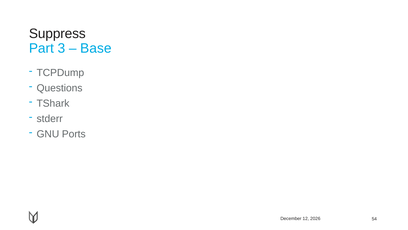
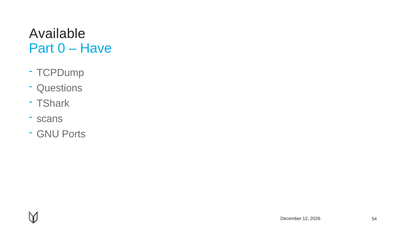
Suppress: Suppress -> Available (57, 34)
3: 3 -> 0 (61, 48)
Base: Base -> Have (96, 48)
stderr: stderr -> scans (50, 118)
